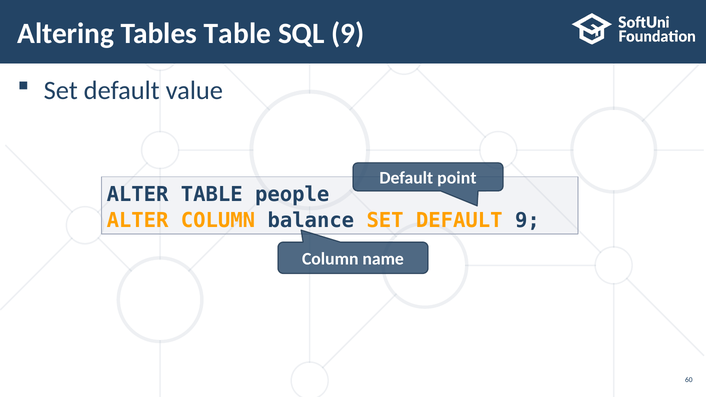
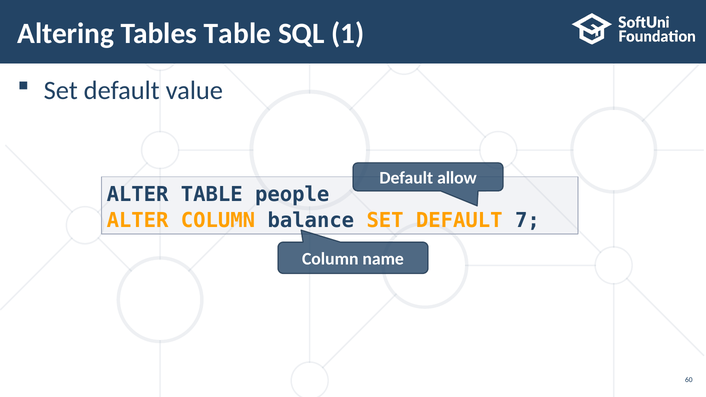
SQL 9: 9 -> 1 (348, 33)
point: point -> allow (457, 178)
DEFAULT 9: 9 -> 7 (527, 221)
